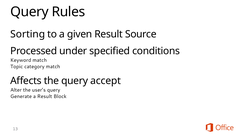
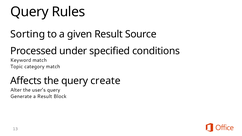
accept: accept -> create (106, 81)
